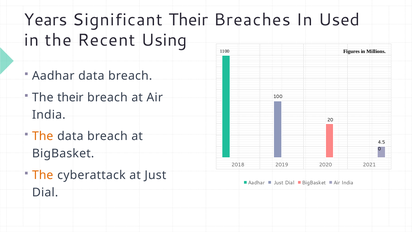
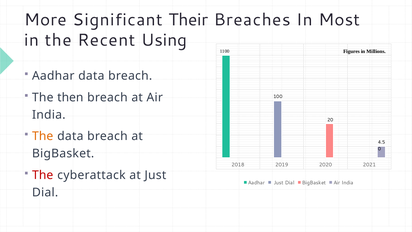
Years: Years -> More (45, 20)
Used: Used -> Most (339, 20)
The their: their -> then (70, 97)
The colour: orange -> red (43, 175)
